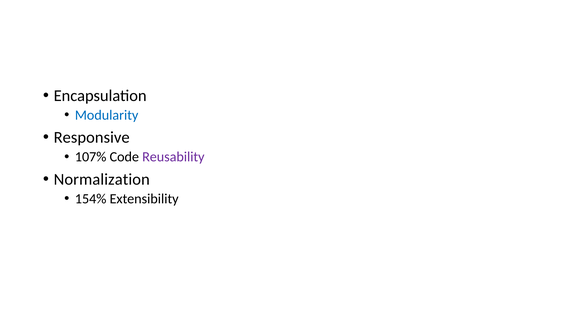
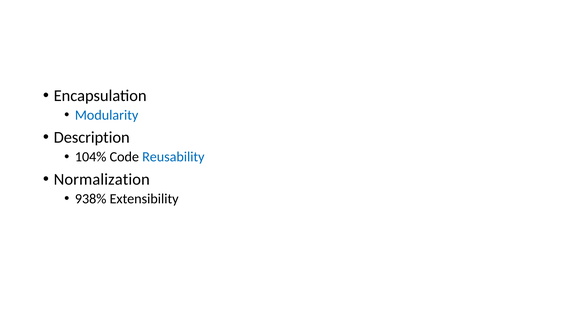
Responsive: Responsive -> Description (92, 137)
107%: 107% -> 104% (91, 157)
Reusability colour: purple -> blue (173, 157)
154%: 154% -> 938% (91, 199)
